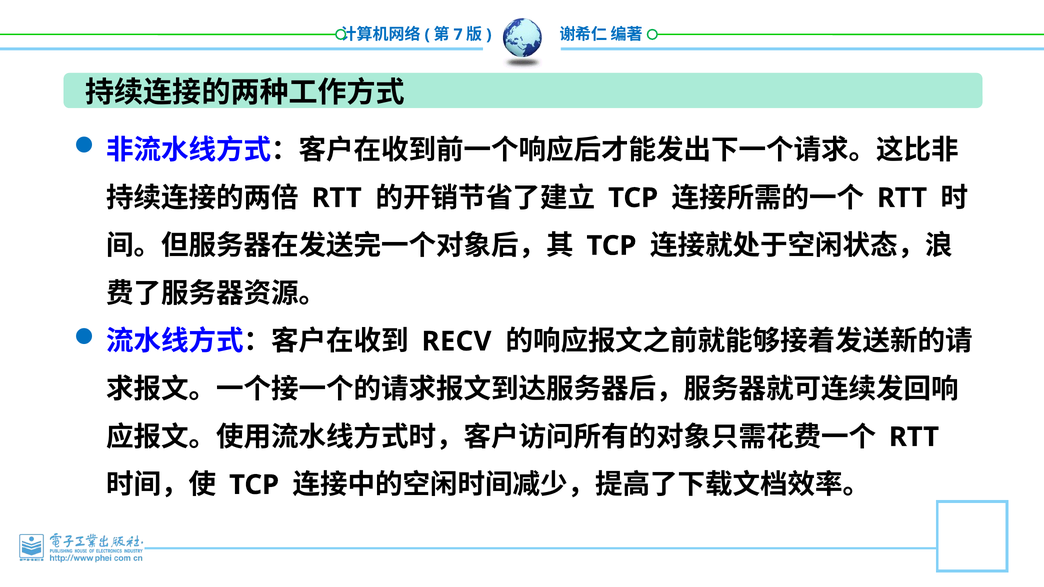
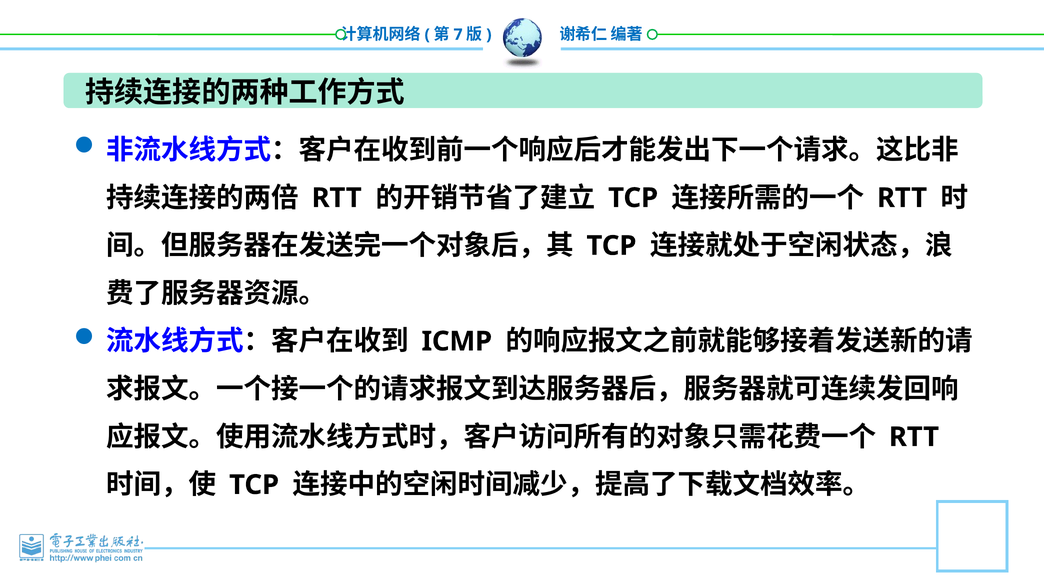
RECV: RECV -> ICMP (457, 342)
